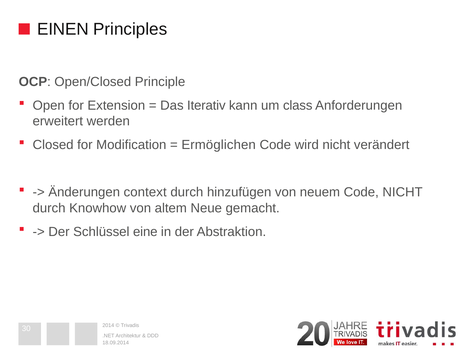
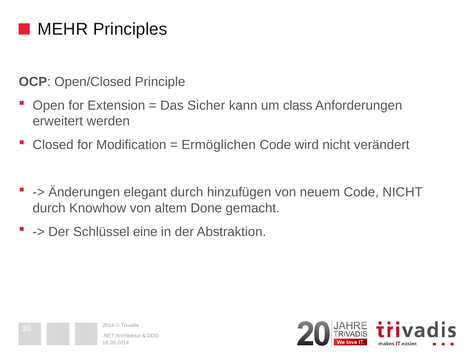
EINEN: EINEN -> MEHR (63, 29)
Iterativ: Iterativ -> Sicher (206, 105)
context: context -> elegant (145, 192)
Neue: Neue -> Done (206, 208)
